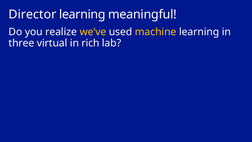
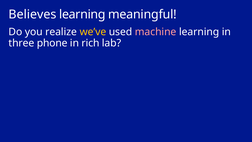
Director: Director -> Believes (32, 14)
machine colour: yellow -> pink (156, 32)
virtual: virtual -> phone (52, 43)
